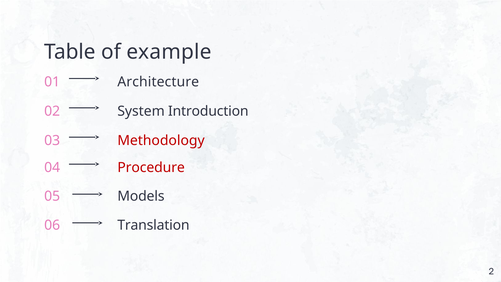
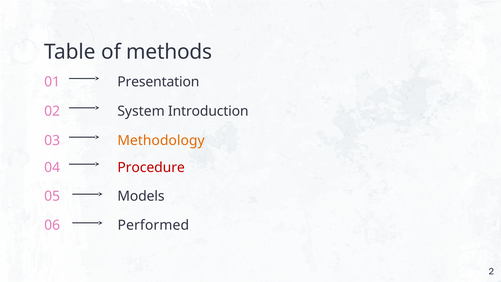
example: example -> methods (169, 52)
Architecture: Architecture -> Presentation (158, 82)
Methodology colour: red -> orange (161, 140)
Translation: Translation -> Performed (153, 225)
